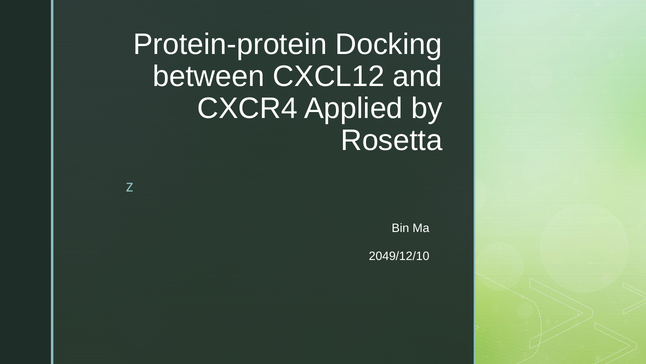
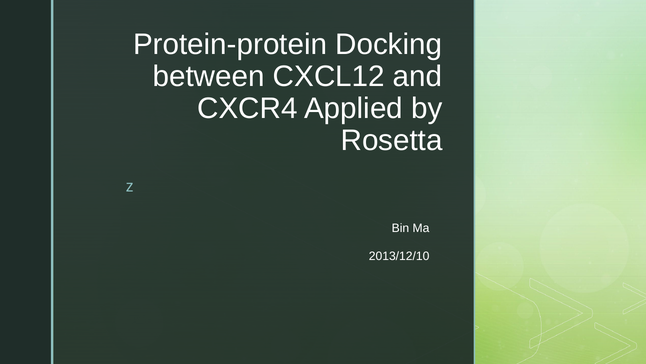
2049/12/10: 2049/12/10 -> 2013/12/10 (399, 256)
